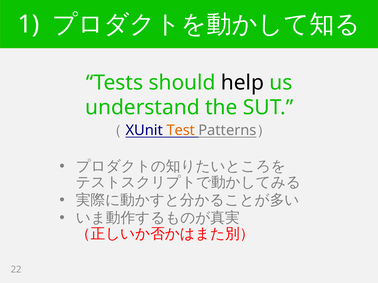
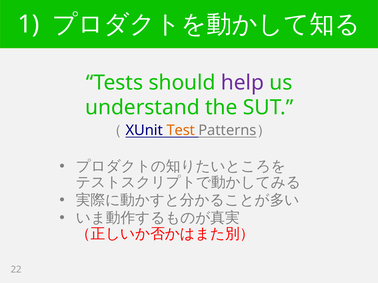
help colour: black -> purple (242, 83)
